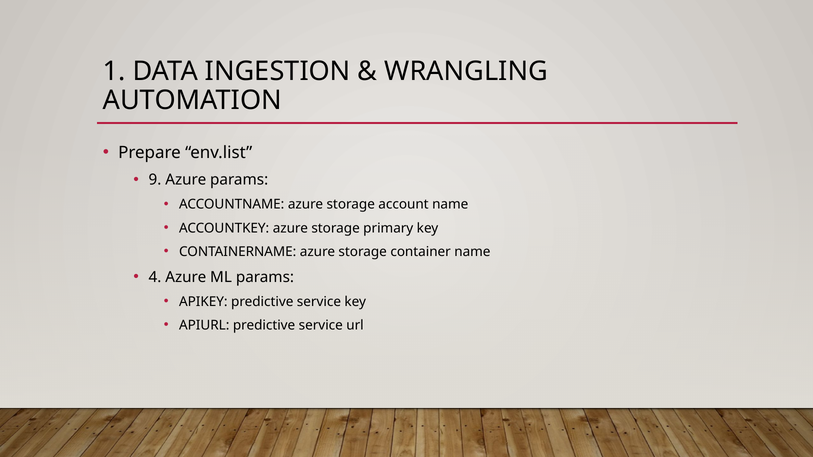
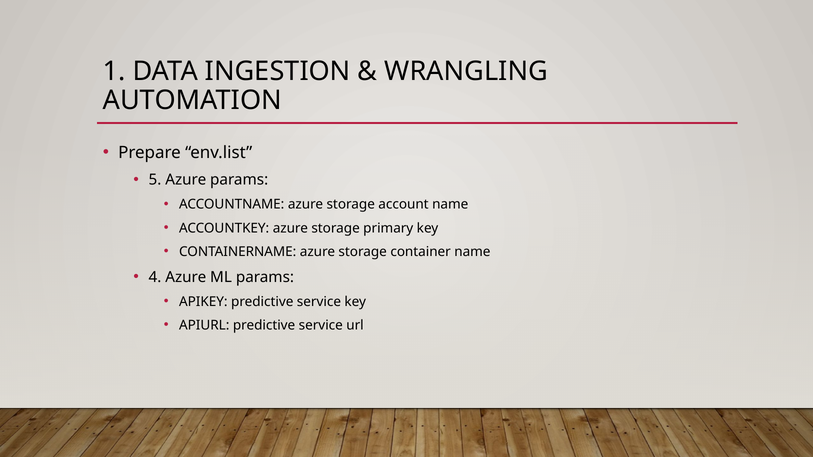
9: 9 -> 5 (155, 180)
